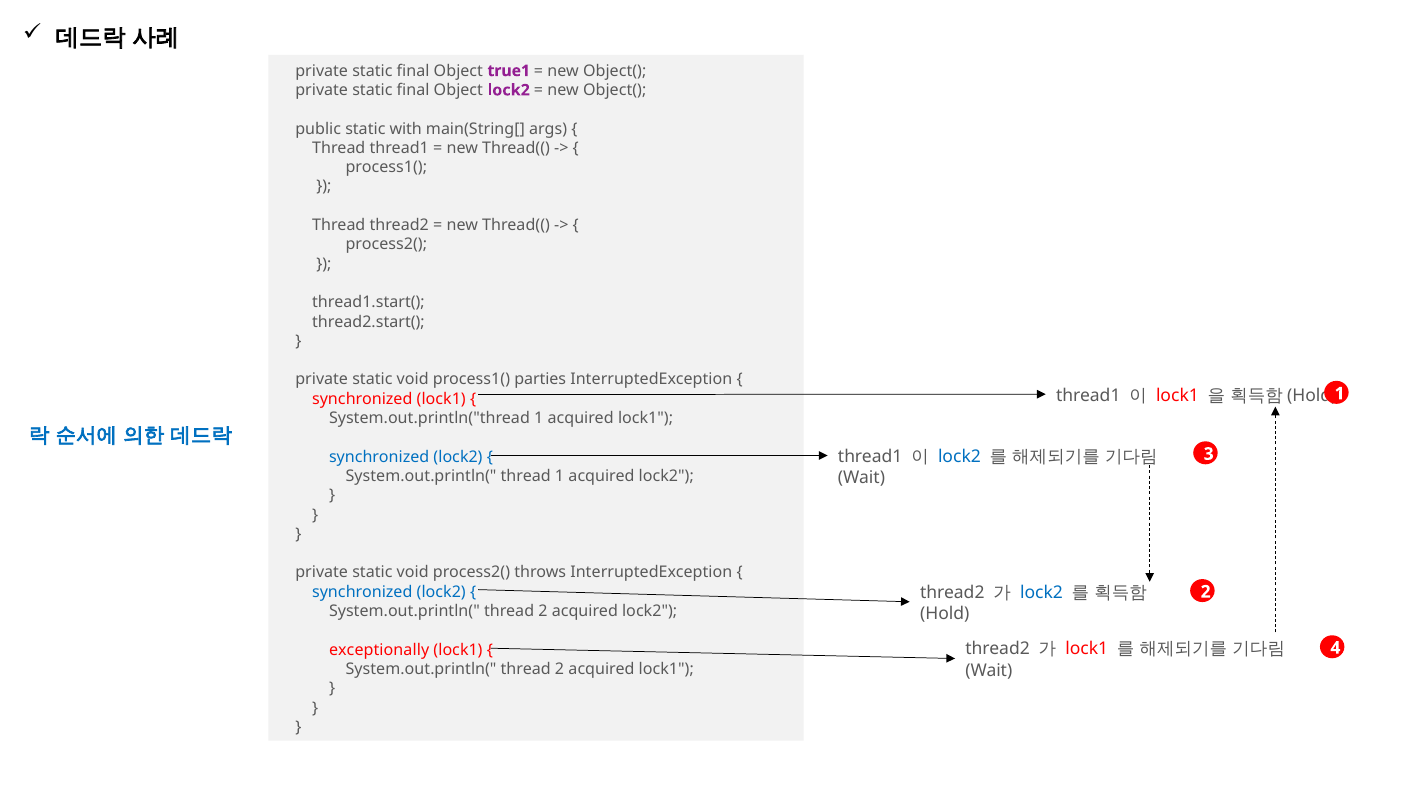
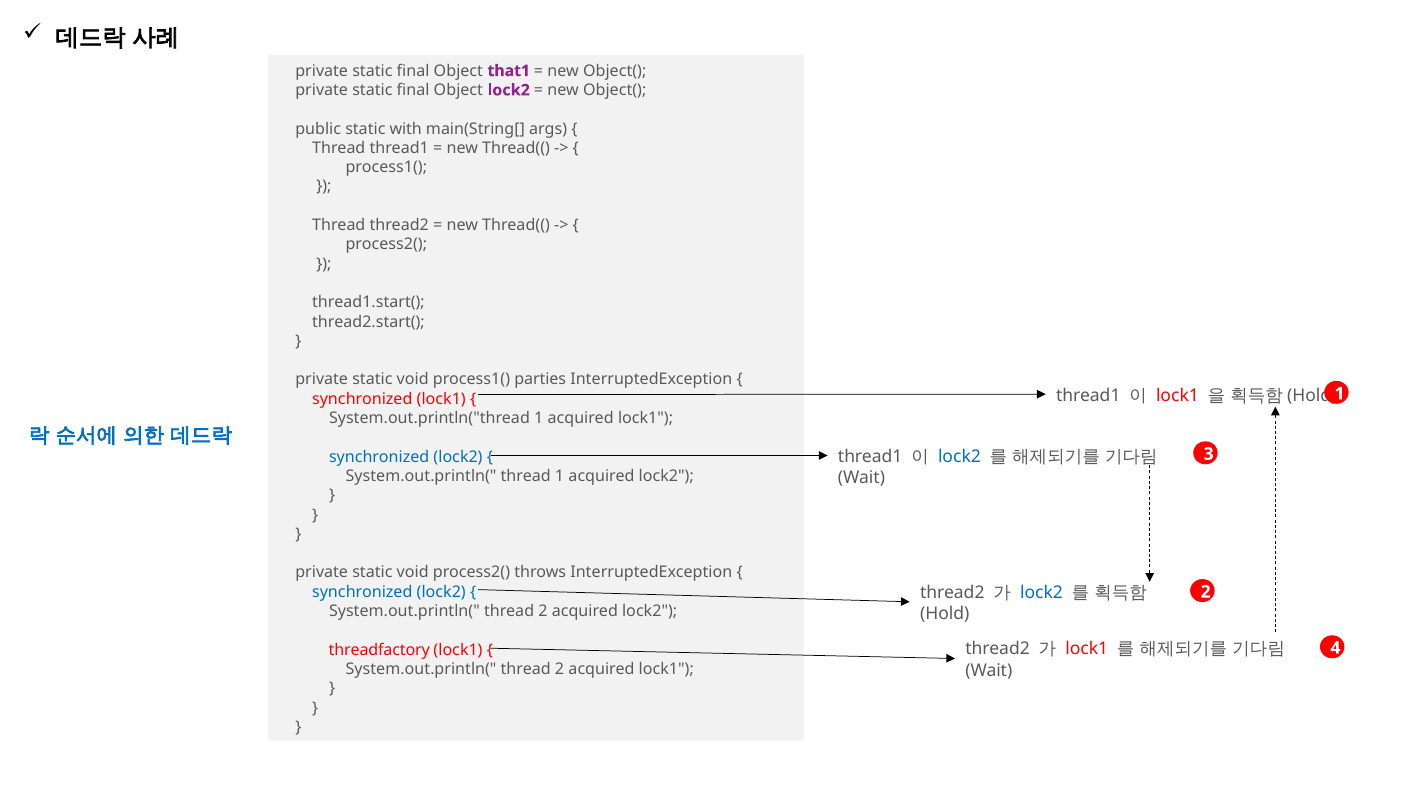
true1: true1 -> that1 (509, 71)
exceptionally: exceptionally -> threadfactory (379, 650)
